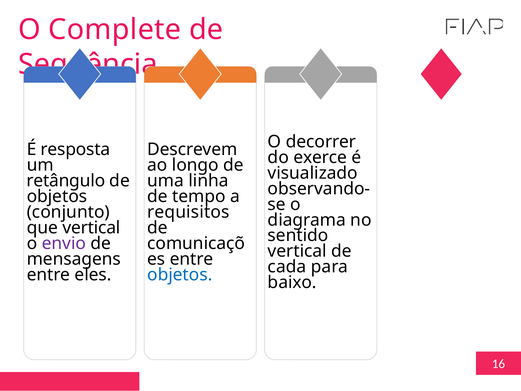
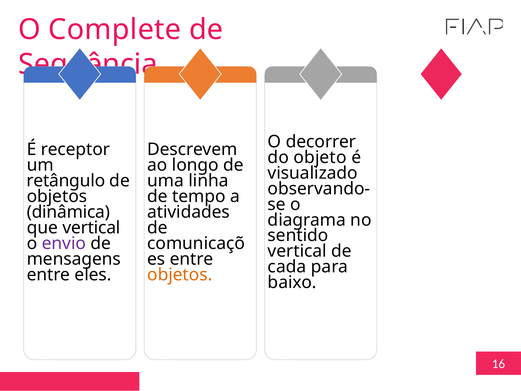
resposta: resposta -> receptor (75, 149)
exerce: exerce -> objeto (320, 157)
conjunto: conjunto -> dinâmica (68, 212)
requisitos: requisitos -> atividades (188, 212)
objetos colour: blue -> orange (180, 275)
